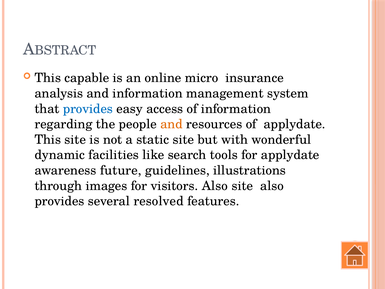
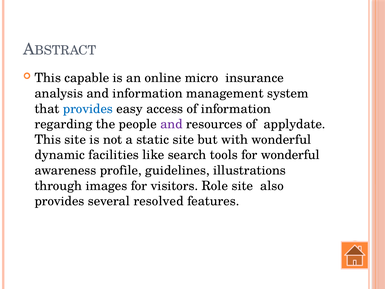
and colour: orange -> purple (171, 124)
for applydate: applydate -> wonderful (290, 155)
future: future -> profile (121, 170)
visitors Also: Also -> Role (215, 186)
